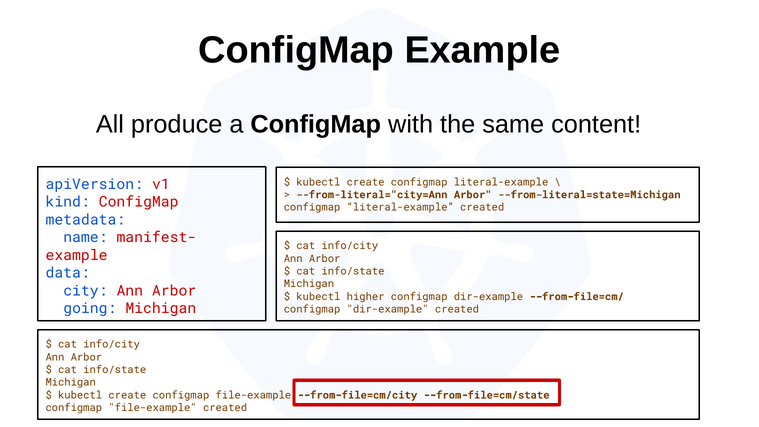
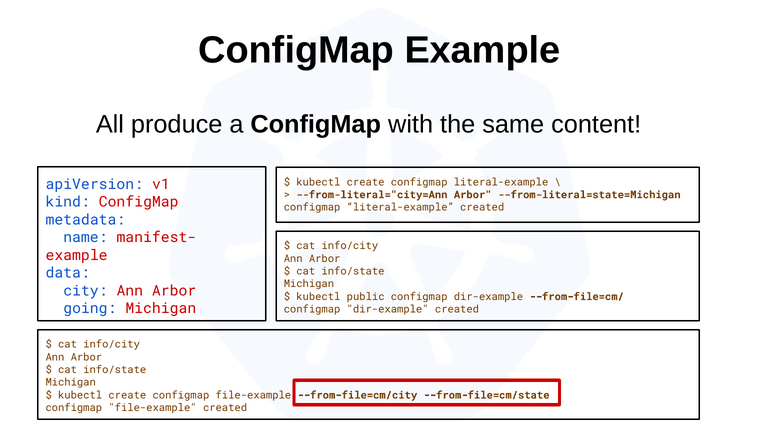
higher: higher -> public (366, 297)
